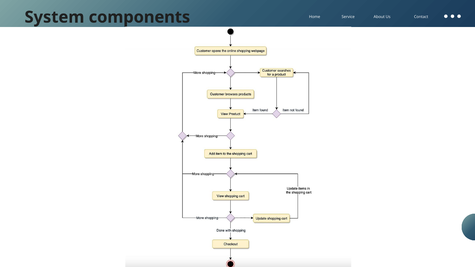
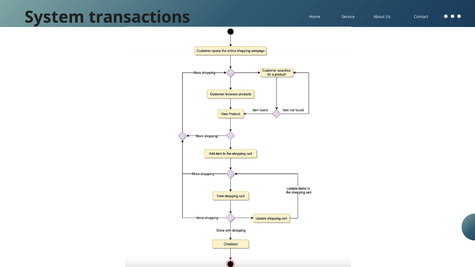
components: components -> transactions (139, 17)
